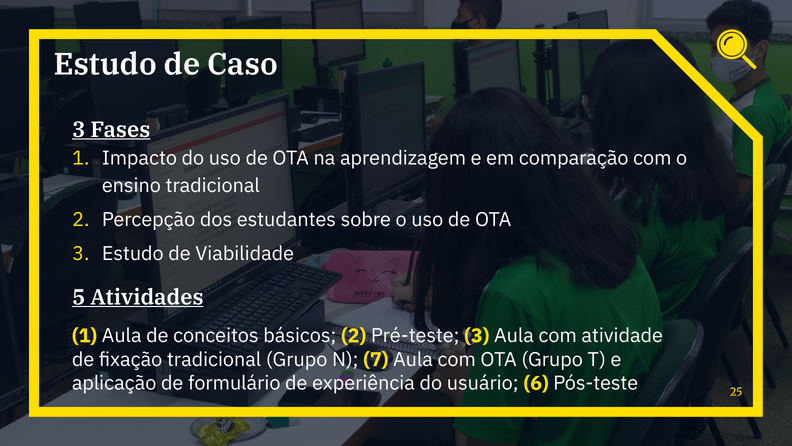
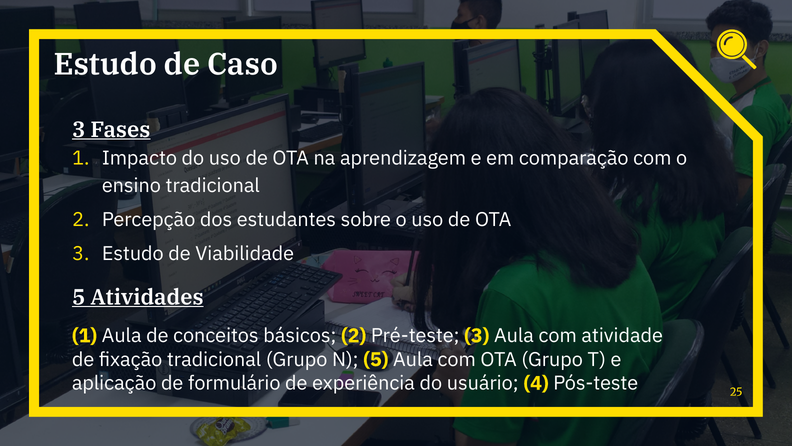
N 7: 7 -> 5 (376, 359)
6: 6 -> 4 (536, 383)
